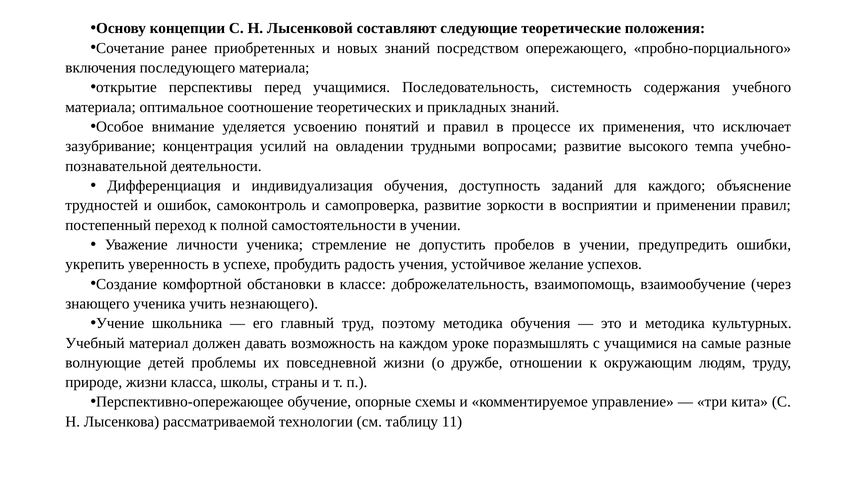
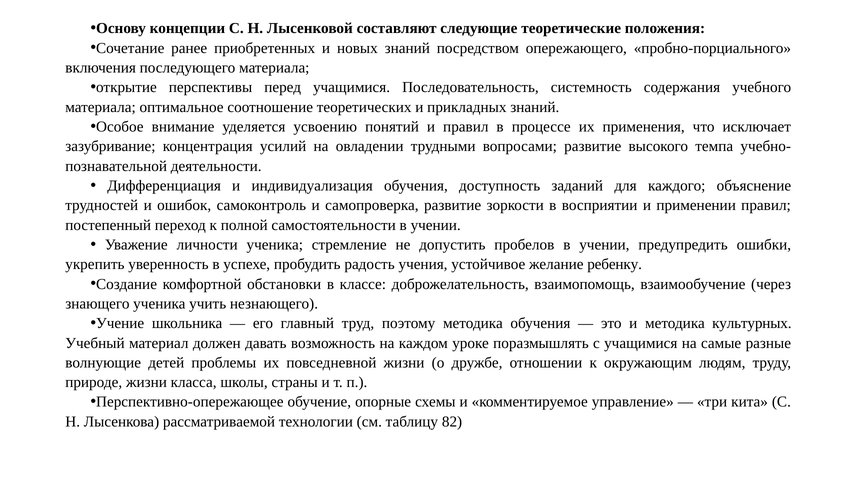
успехов: успехов -> ребенку (615, 264)
11: 11 -> 82 (452, 422)
